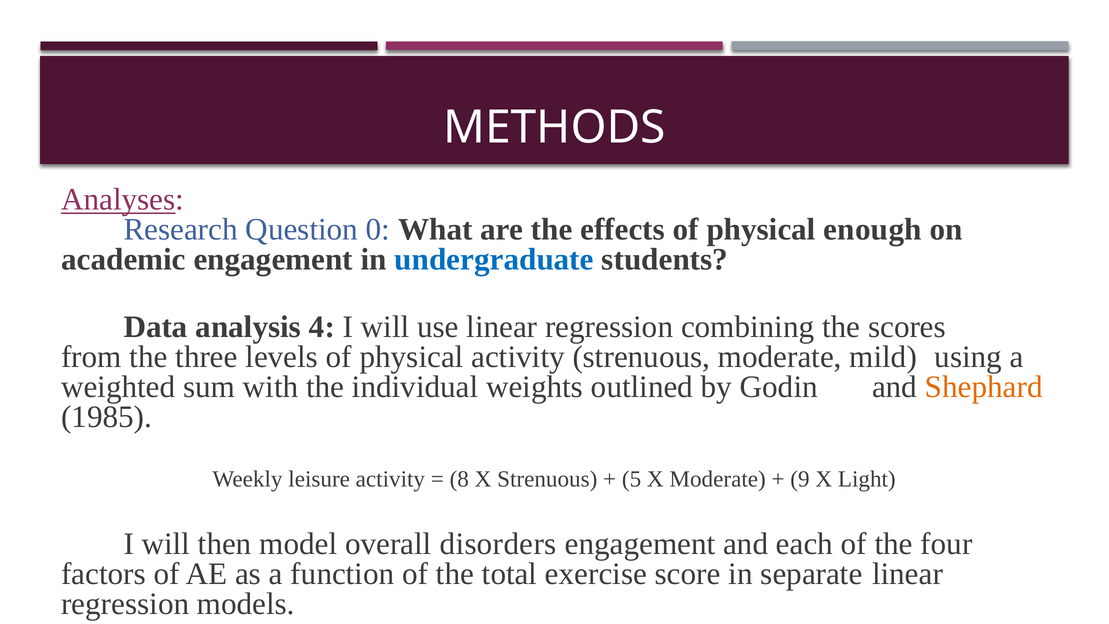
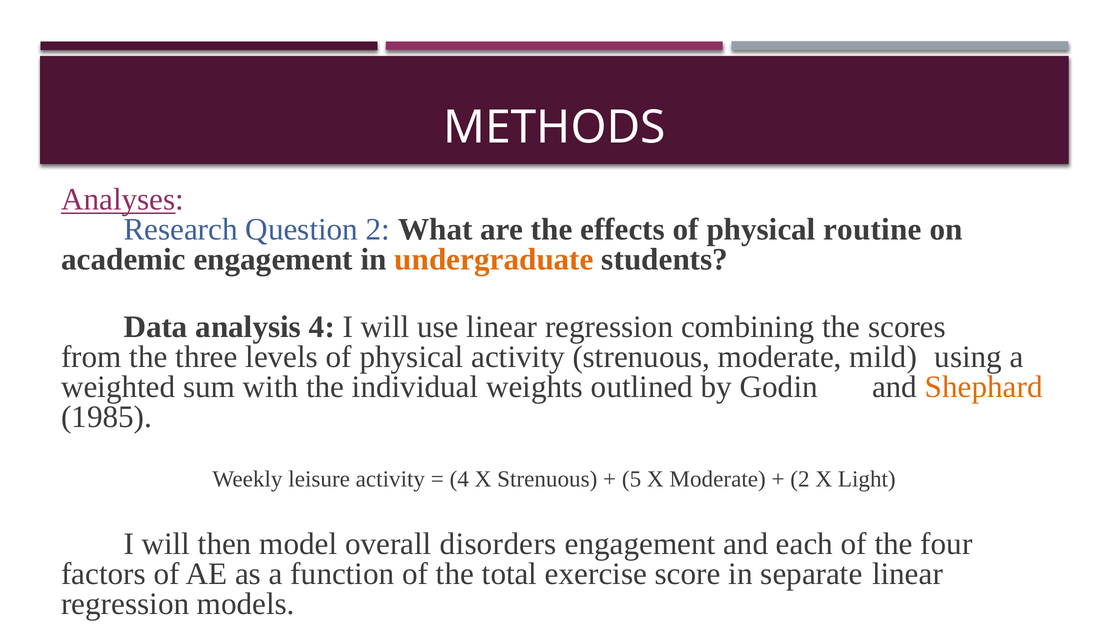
Question 0: 0 -> 2 (378, 229)
enough: enough -> routine (873, 229)
undergraduate colour: blue -> orange (494, 259)
8: 8 -> 4 (459, 479)
9: 9 -> 2 (800, 479)
